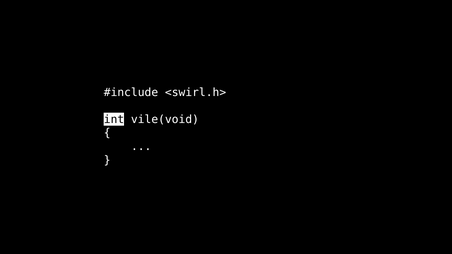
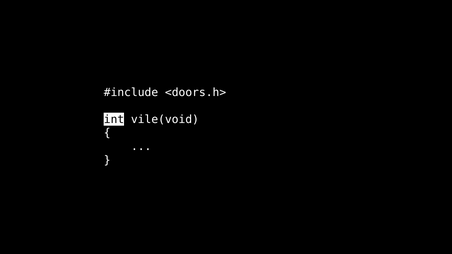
<swirl.h>: <swirl.h> -> <doors.h> (196, 92)
